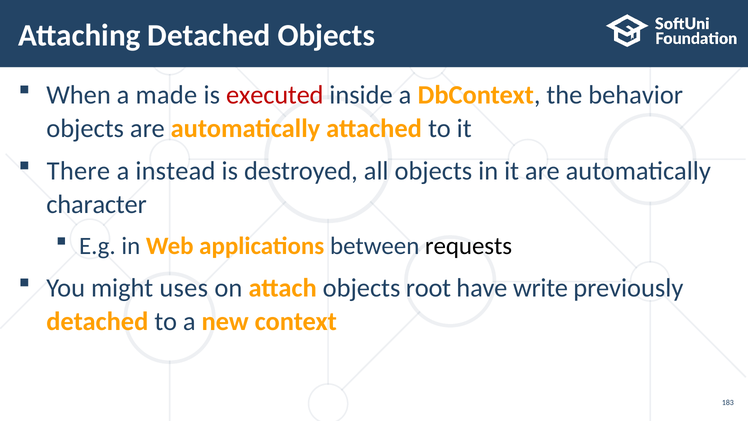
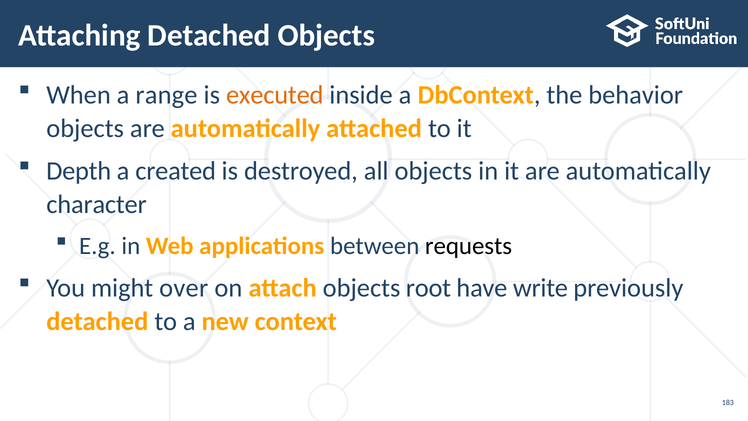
made: made -> range (166, 95)
executed colour: red -> orange (275, 95)
There: There -> Depth (79, 171)
instead: instead -> created (176, 171)
uses: uses -> over (184, 288)
